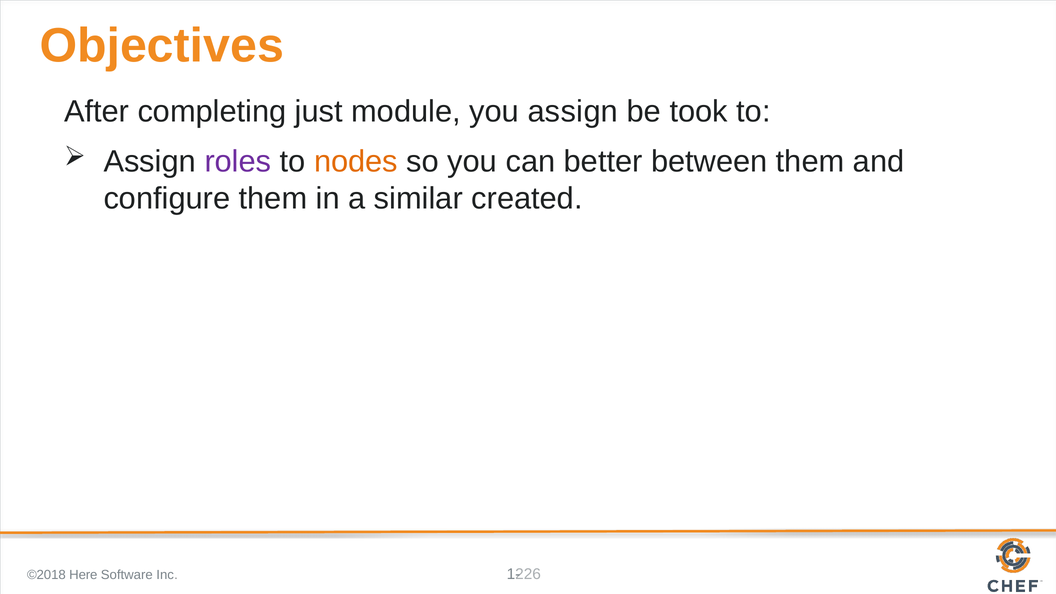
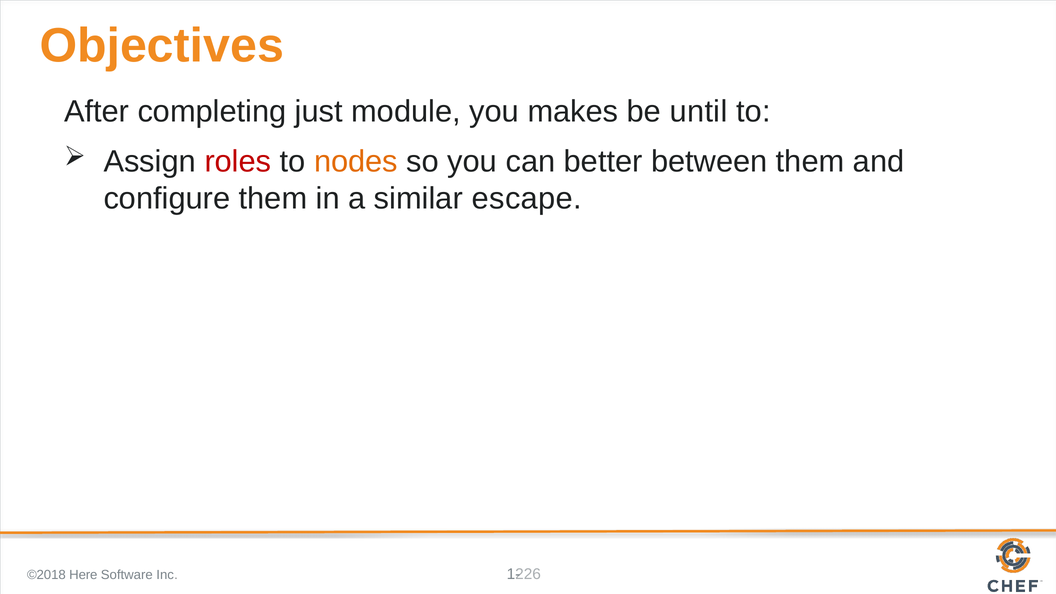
you assign: assign -> makes (573, 111)
took: took -> until (699, 111)
roles colour: purple -> red (238, 162)
created: created -> escape (527, 199)
